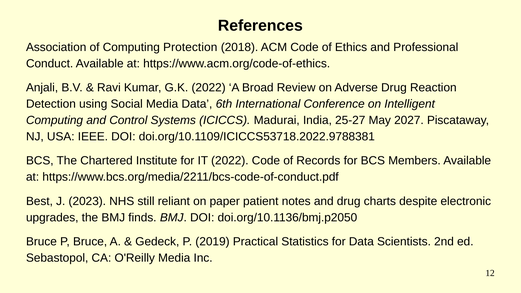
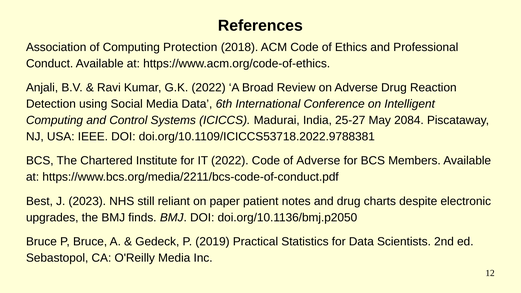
2027: 2027 -> 2084 (409, 120)
of Records: Records -> Adverse (318, 161)
